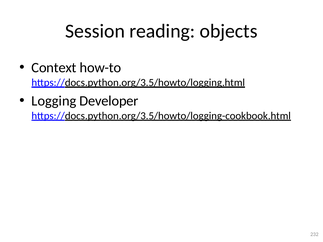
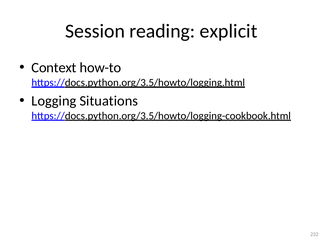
objects: objects -> explicit (229, 31)
Developer: Developer -> Situations (109, 101)
